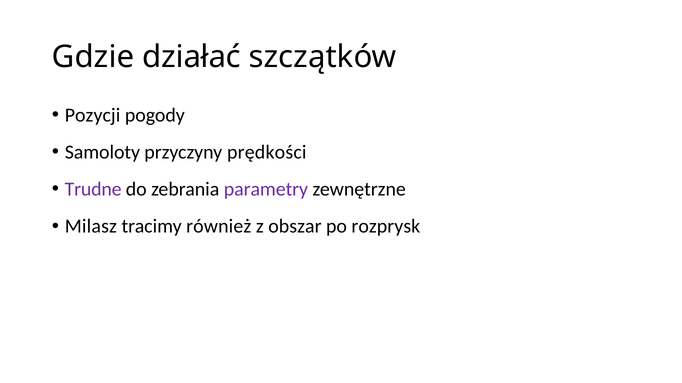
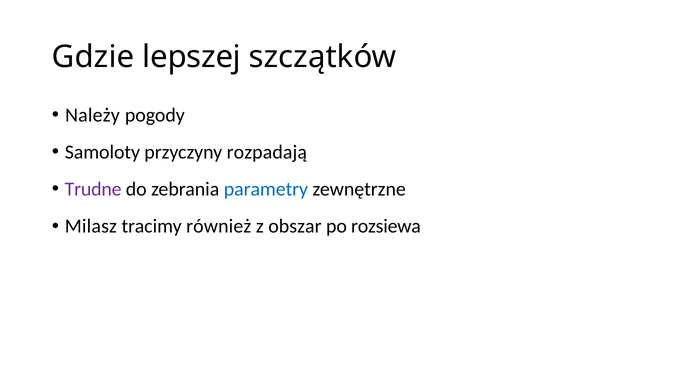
działać: działać -> lepszej (192, 57)
Pozycji: Pozycji -> Należy (92, 115)
prędkości: prędkości -> rozpadają (267, 152)
parametry colour: purple -> blue (266, 190)
rozprysk: rozprysk -> rozsiewa (386, 227)
